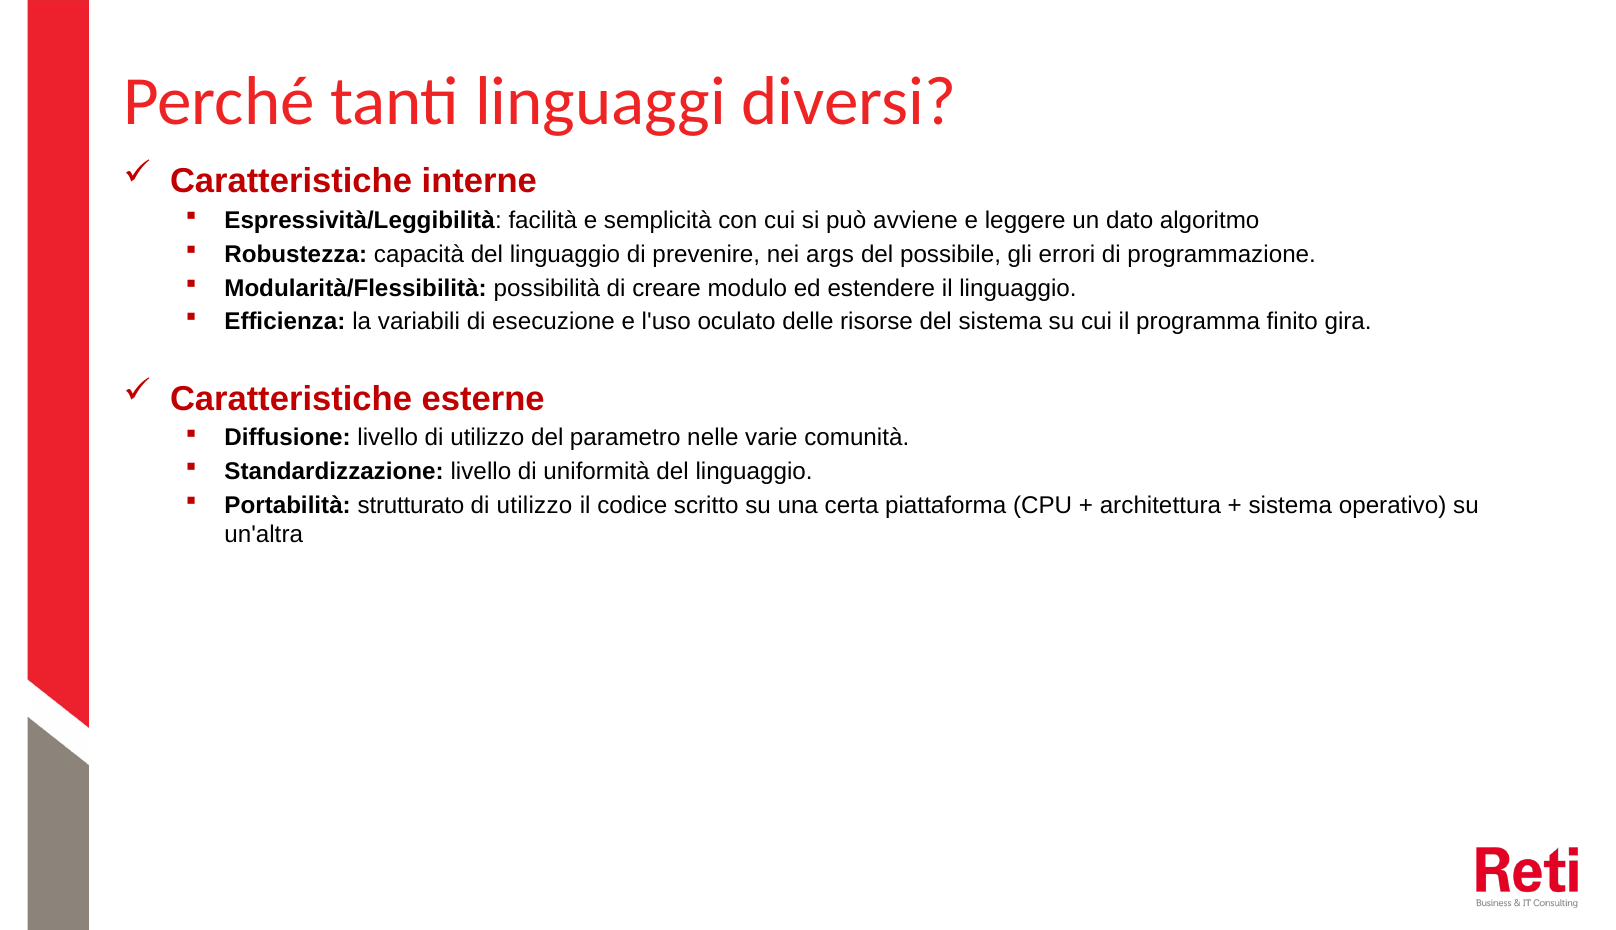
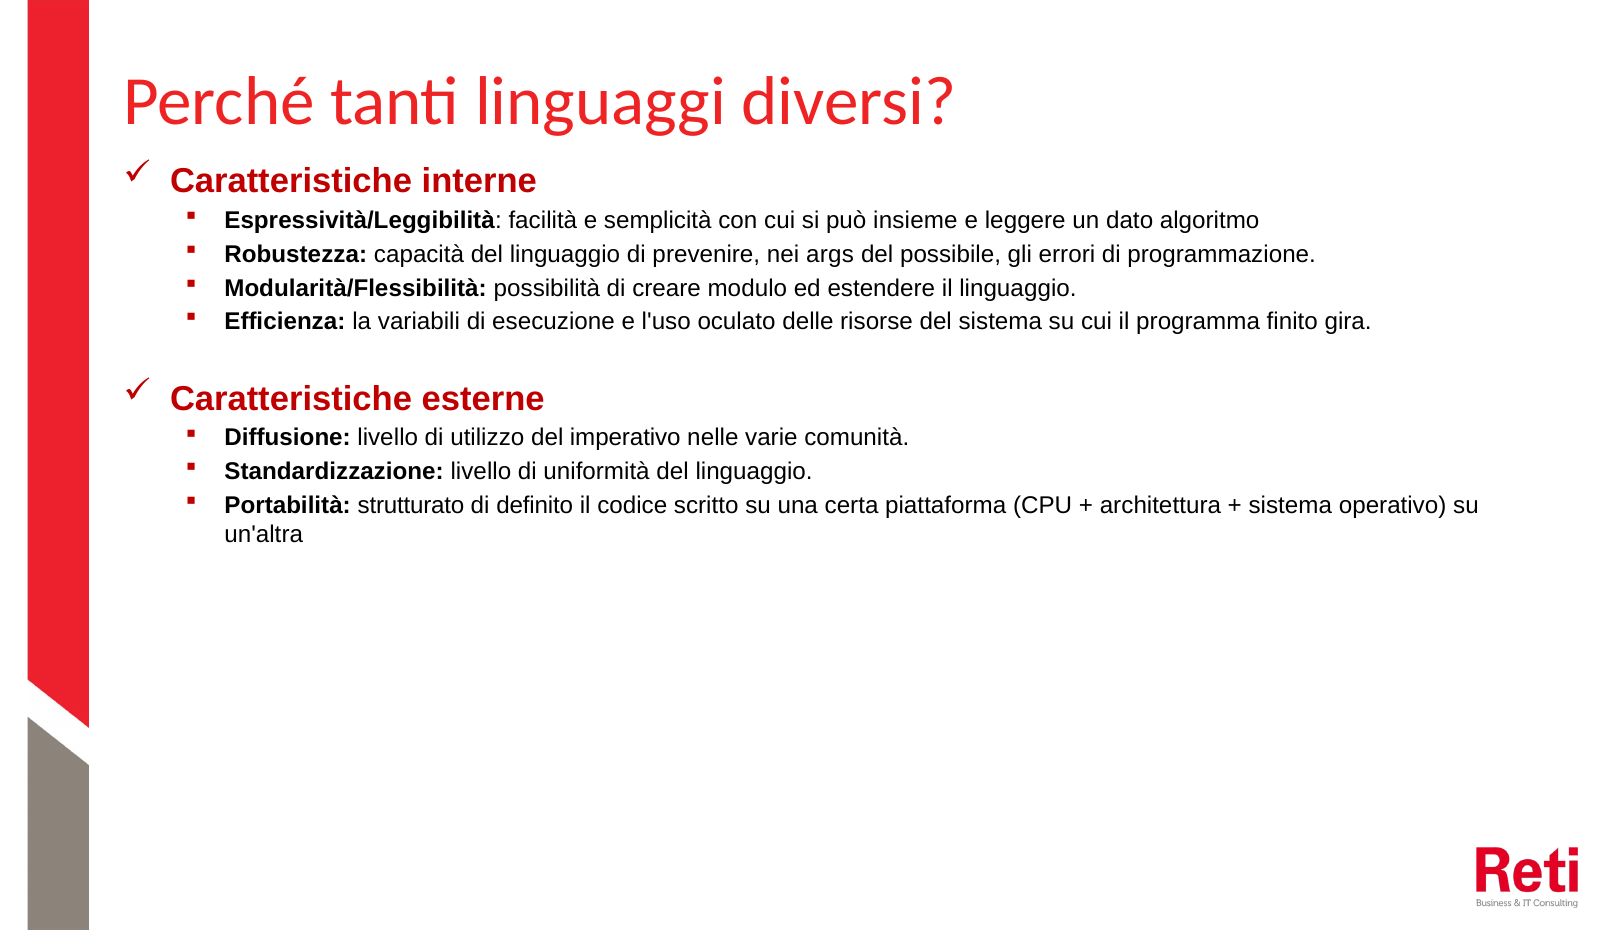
avviene: avviene -> insieme (915, 220)
parametro: parametro -> imperativo (625, 438)
utilizzo: utilizzo -> definito (535, 506)
